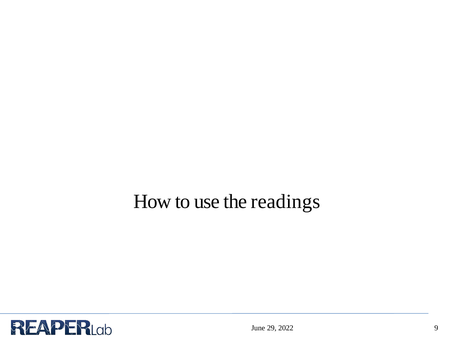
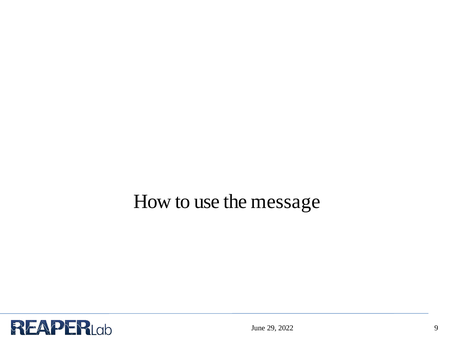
readings: readings -> message (286, 202)
